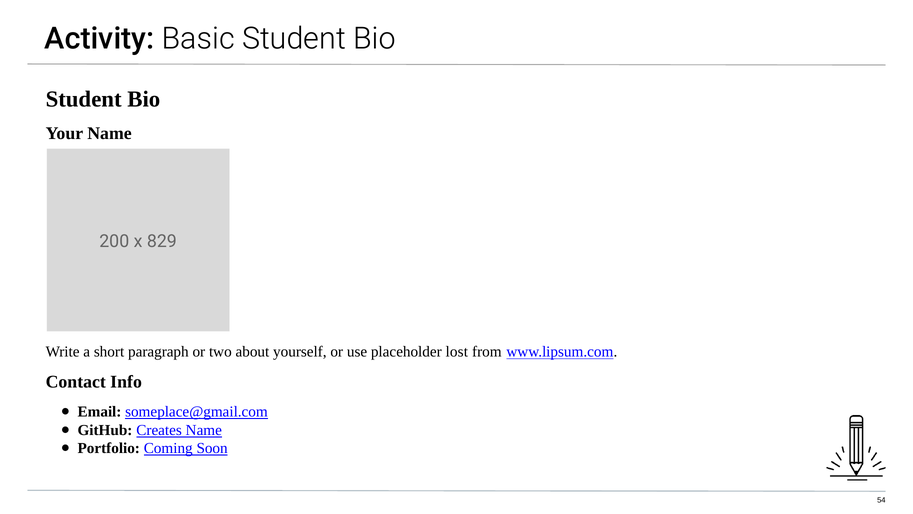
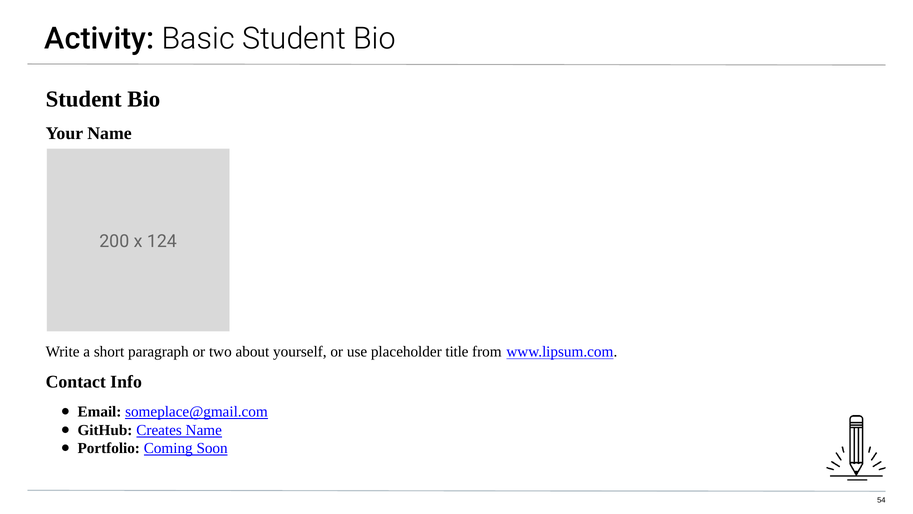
829: 829 -> 124 (162, 241)
lost: lost -> title (457, 352)
